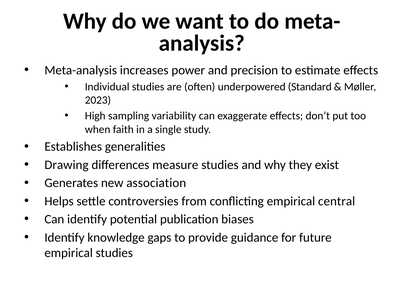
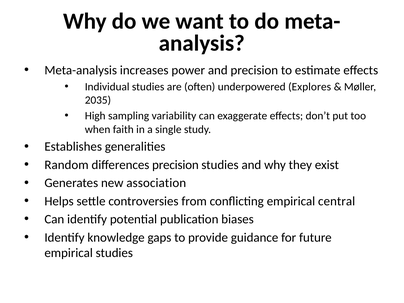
Standard: Standard -> Explores (310, 87)
2023: 2023 -> 2035 (98, 100)
Drawing: Drawing -> Random (67, 165)
differences measure: measure -> precision (175, 165)
